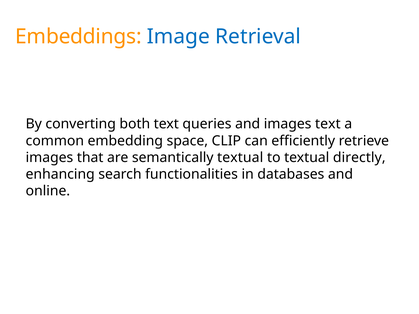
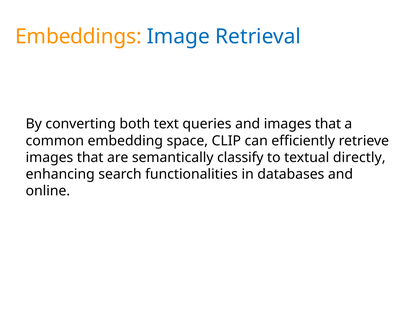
and images text: text -> that (328, 124)
semantically textual: textual -> classify (240, 158)
